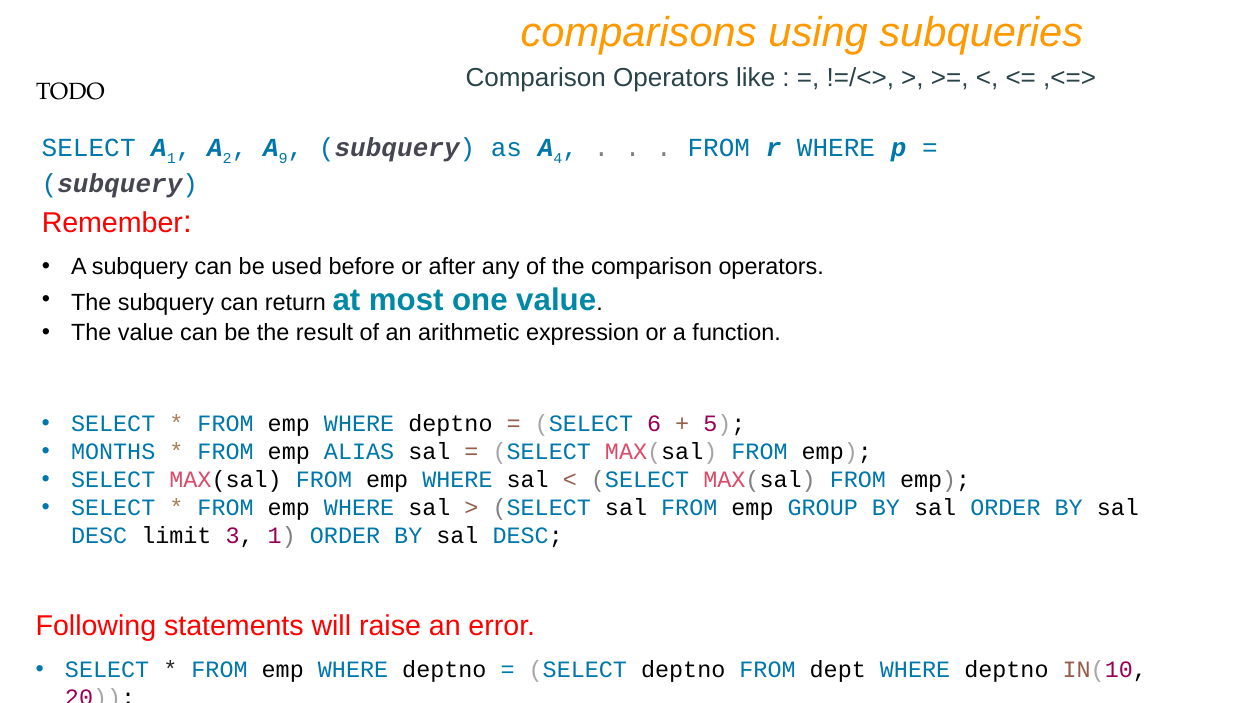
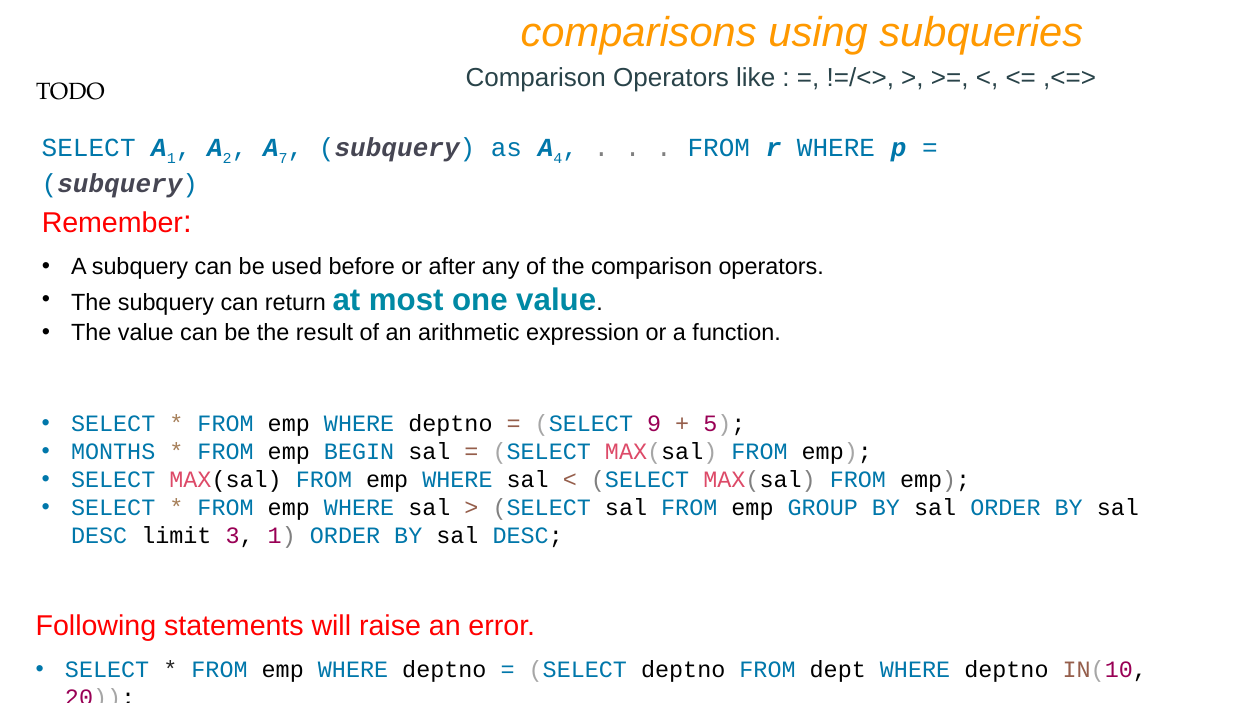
9: 9 -> 7 (283, 158)
6: 6 -> 9 (654, 423)
ALIAS: ALIAS -> BEGIN (359, 451)
